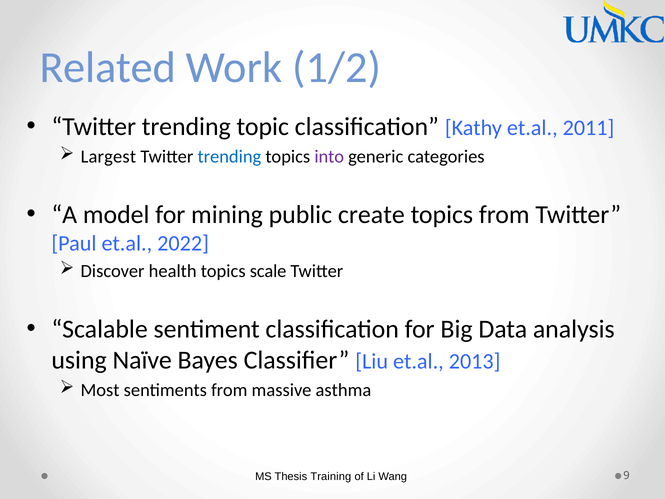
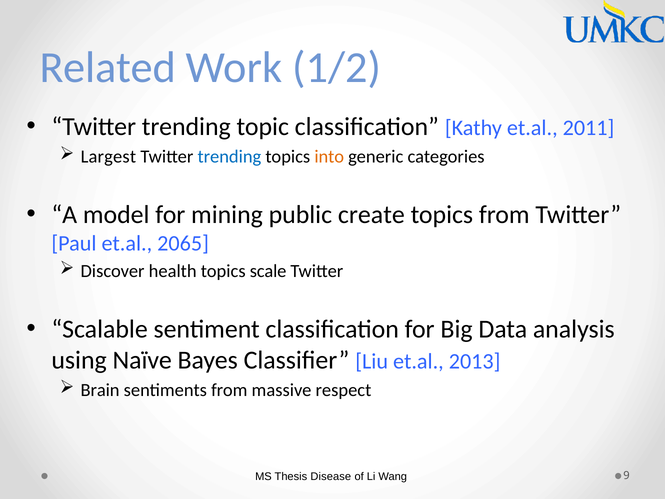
into colour: purple -> orange (329, 156)
2022: 2022 -> 2065 (183, 243)
Most: Most -> Brain (100, 390)
asthma: asthma -> respect (343, 390)
Training: Training -> Disease (331, 476)
